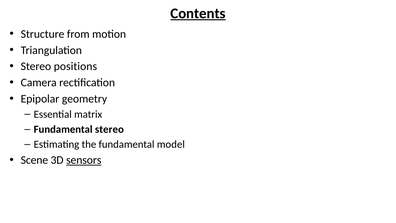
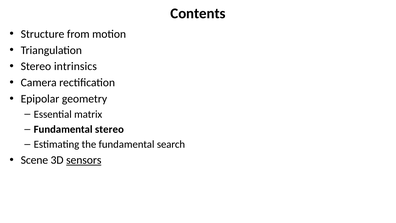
Contents underline: present -> none (198, 13)
positions: positions -> intrinsics (75, 66)
model: model -> search (171, 144)
